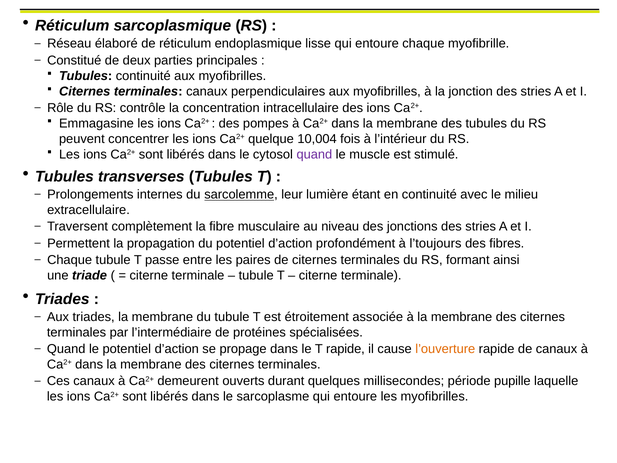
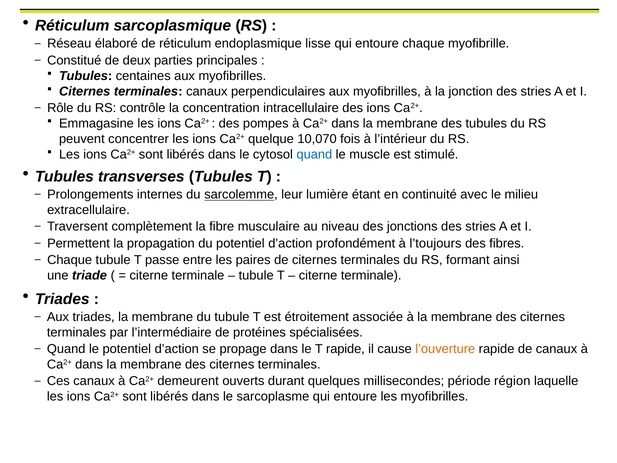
Tubules continuité: continuité -> centaines (143, 76)
10,004: 10,004 -> 10,070 (317, 139)
quand colour: purple -> blue (314, 154)
pupille: pupille -> région (512, 381)
